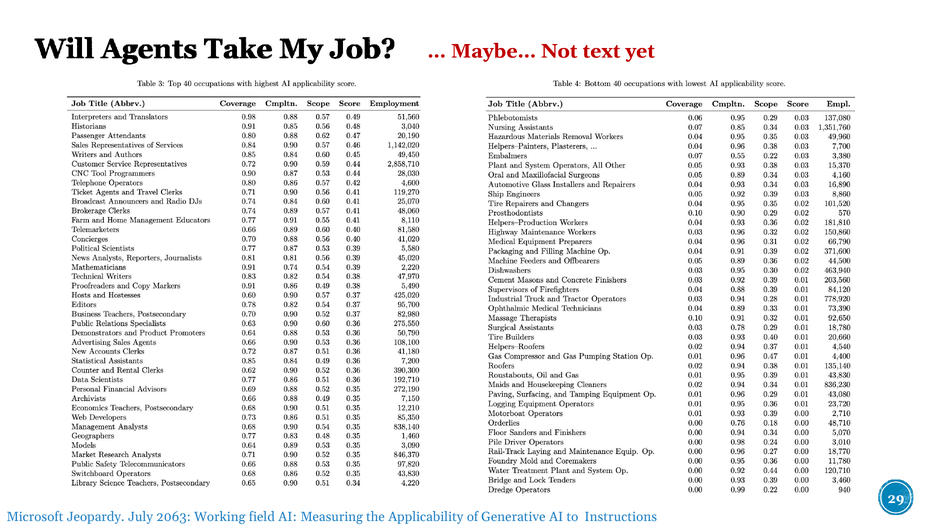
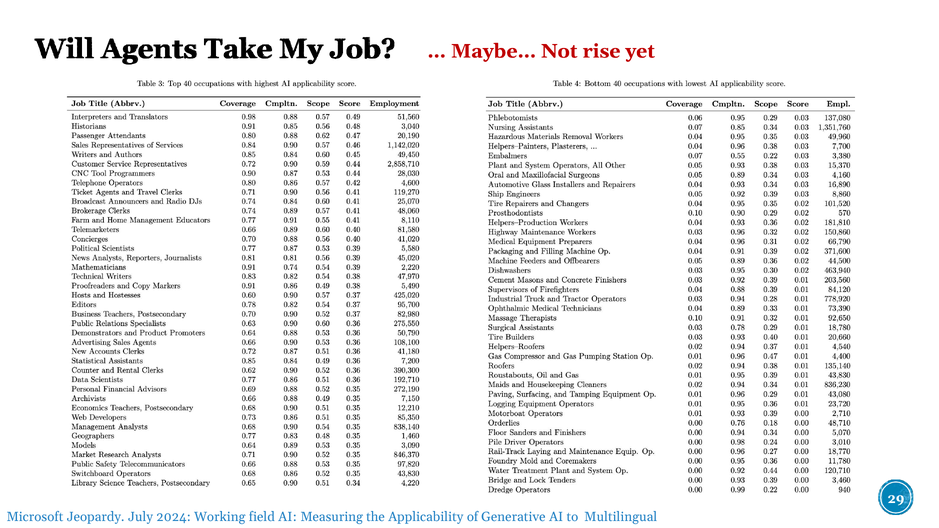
text: text -> rise (602, 51)
2063: 2063 -> 2024 (174, 517)
Instructions: Instructions -> Multilingual (621, 517)
